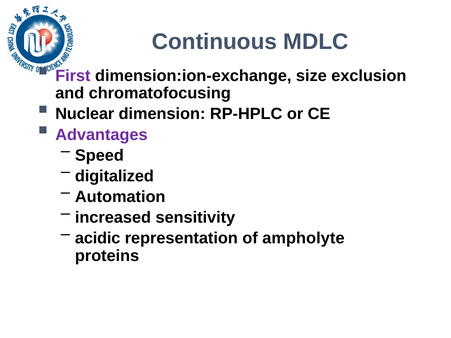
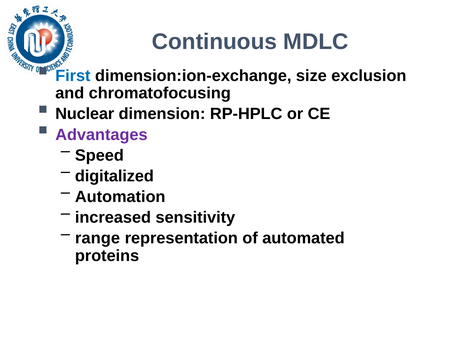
First colour: purple -> blue (73, 76)
acidic: acidic -> range (98, 238)
ampholyte: ampholyte -> automated (303, 238)
